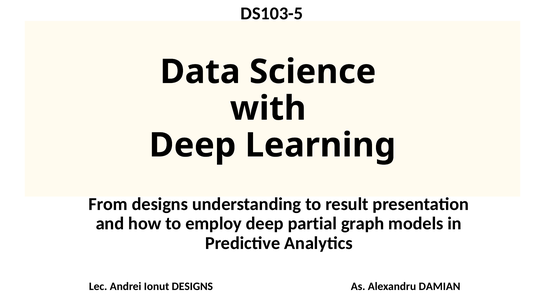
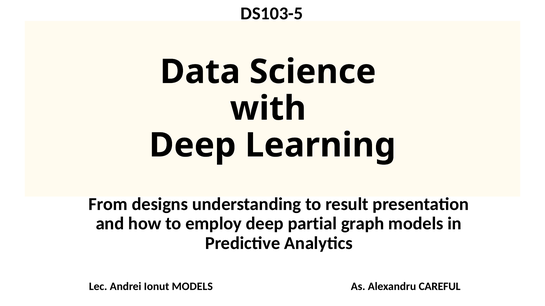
Ionut DESIGNS: DESIGNS -> MODELS (192, 287)
DAMIAN: DAMIAN -> CAREFUL (440, 287)
